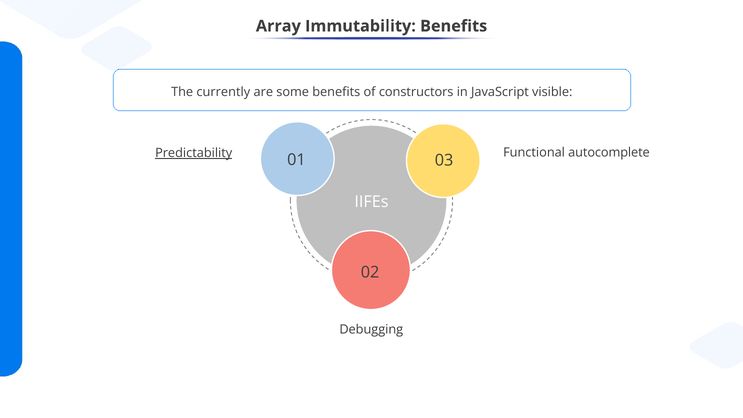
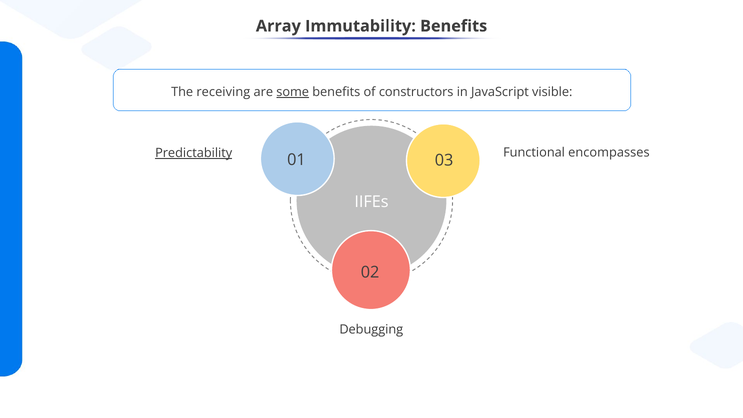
currently: currently -> receiving (223, 92)
some underline: none -> present (293, 92)
autocomplete: autocomplete -> encompasses (609, 153)
